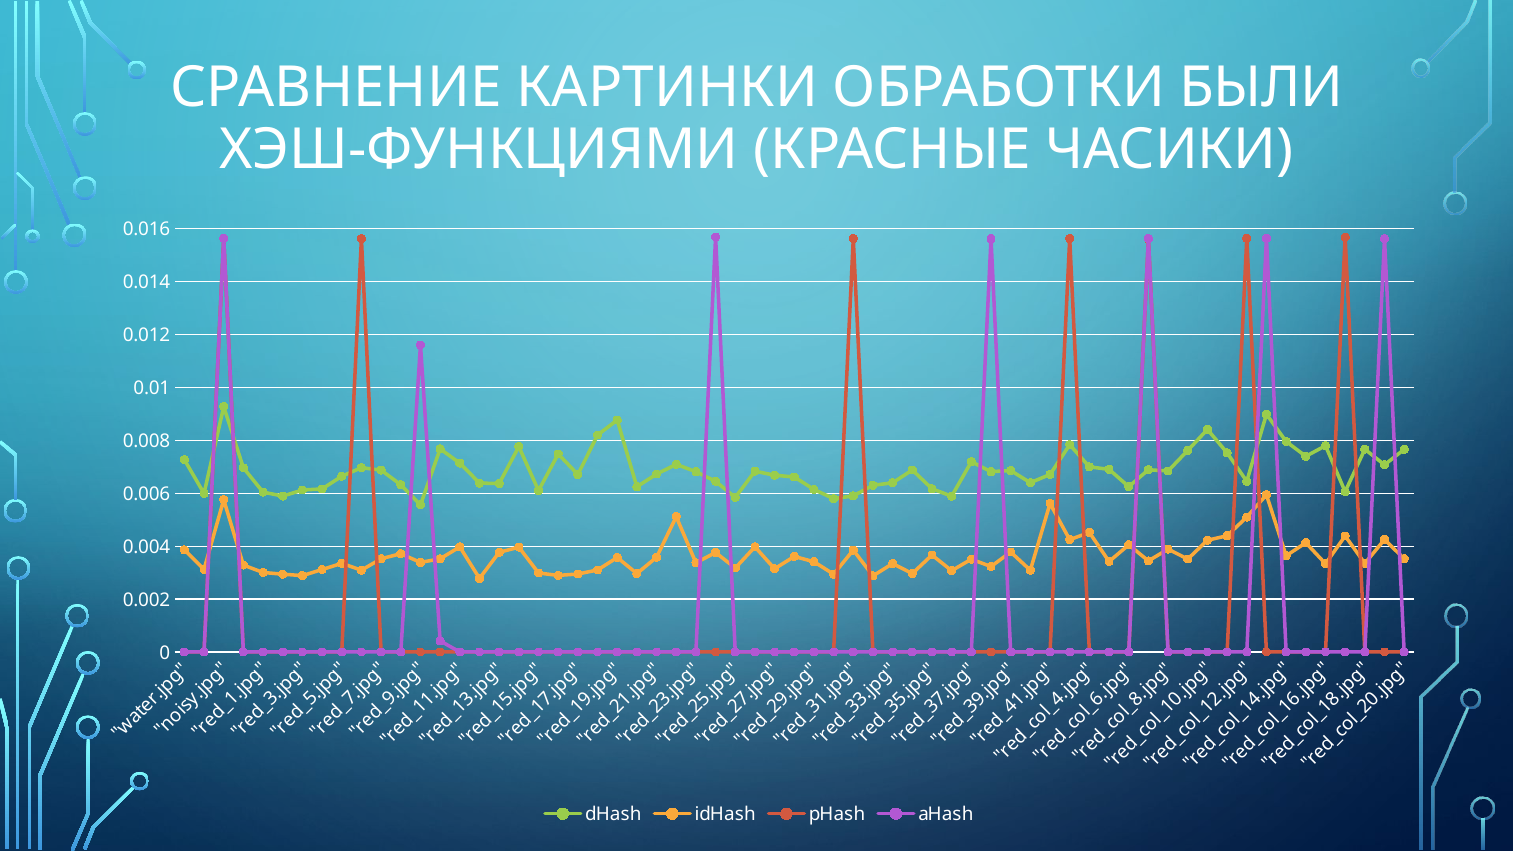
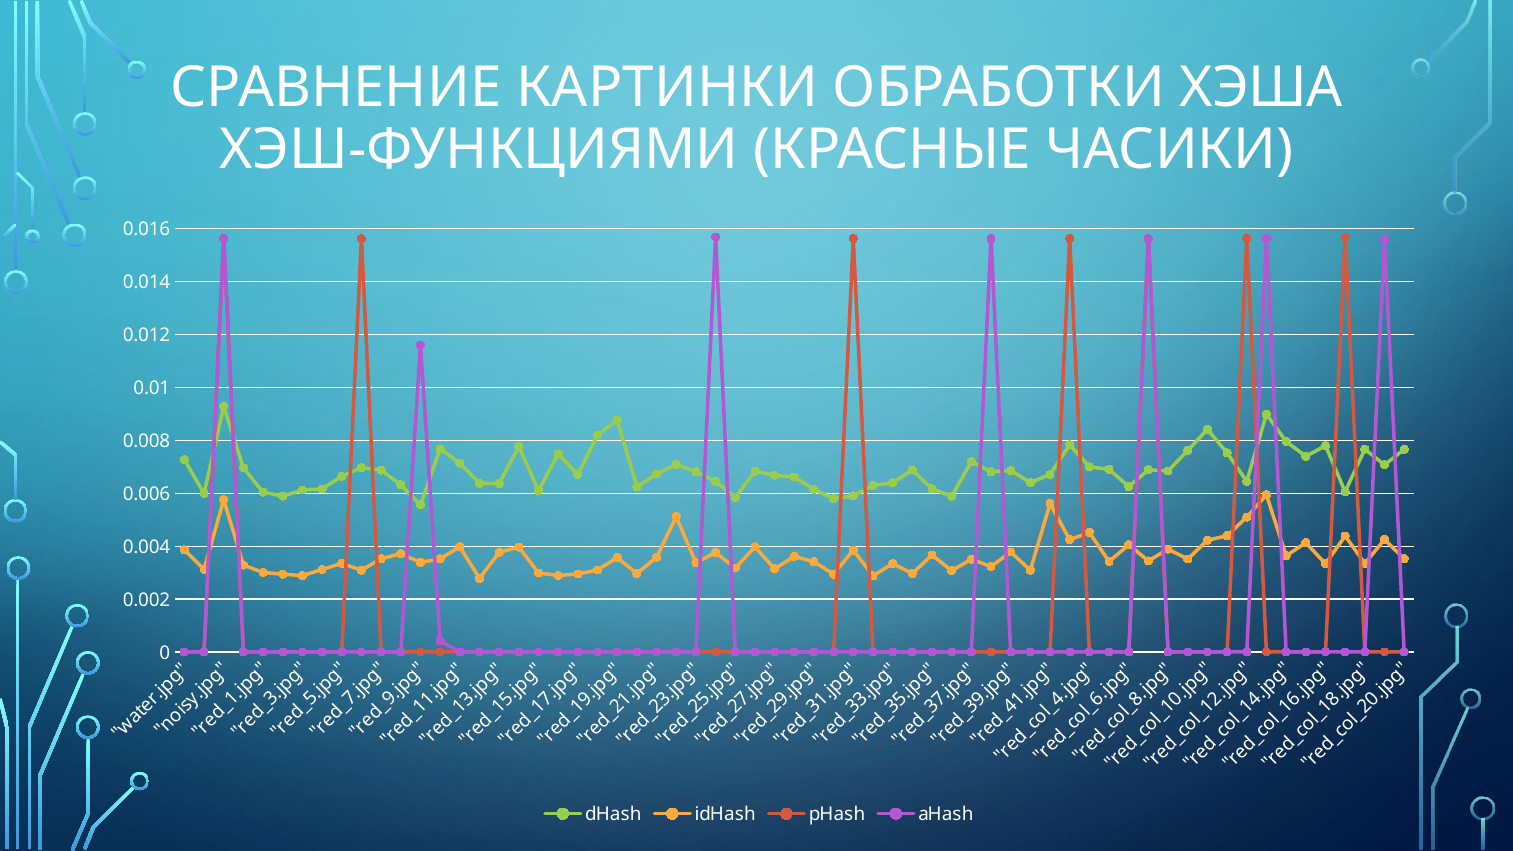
БЫЛИ: БЫЛИ -> ХЭША (1261, 88)
